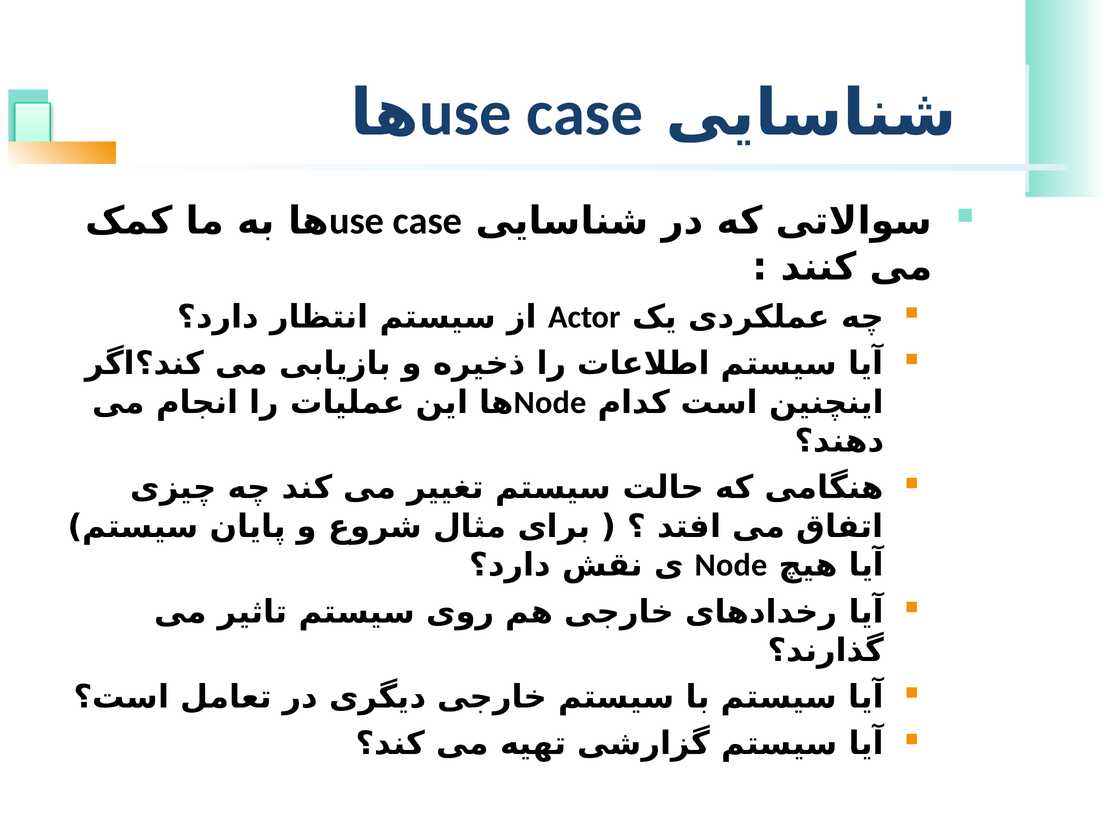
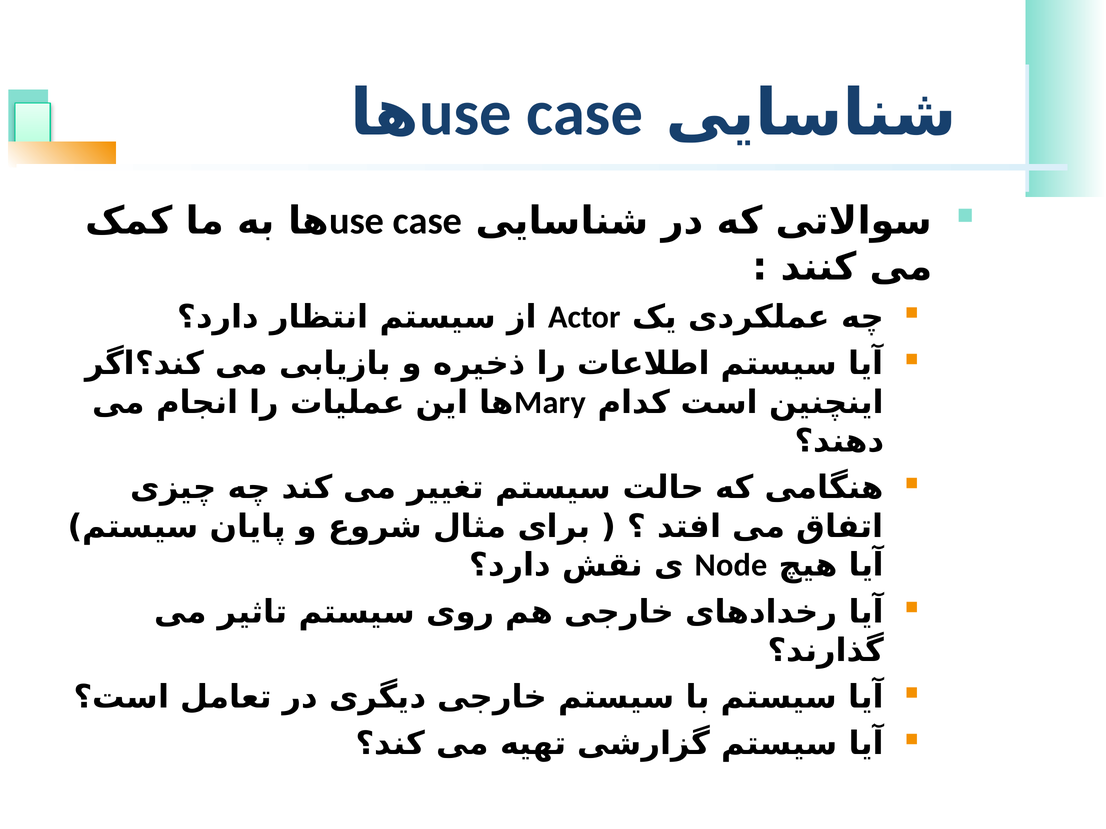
Node: Node -> Mary (550, 403)
